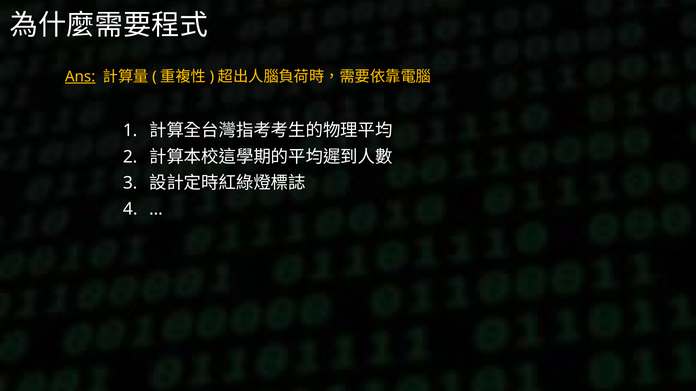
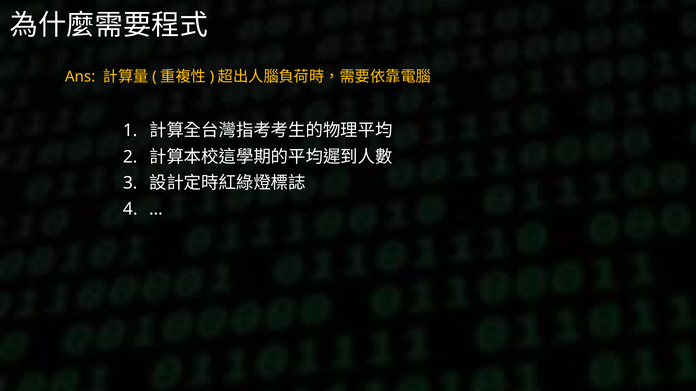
Ans underline: present -> none (80, 77)
